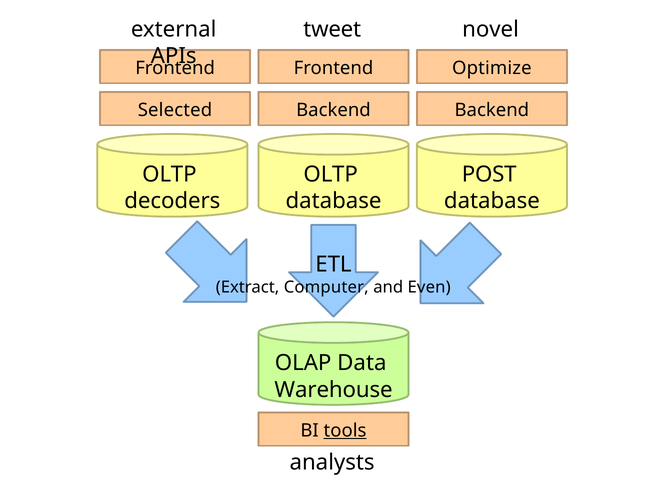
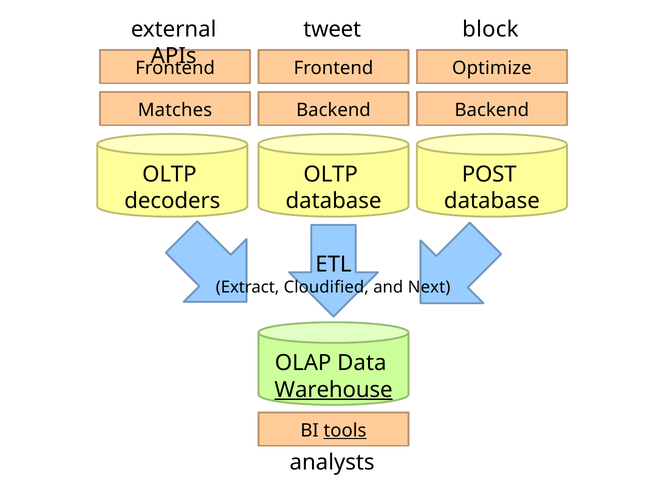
novel: novel -> block (490, 29)
Selected: Selected -> Matches (175, 110)
Computer: Computer -> Cloudified (326, 287)
Even: Even -> Next (429, 287)
Warehouse underline: none -> present (334, 390)
